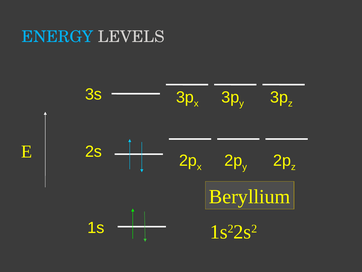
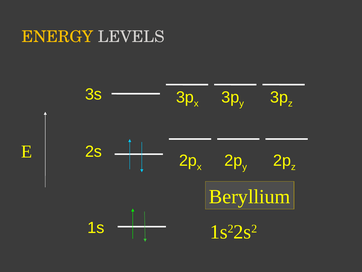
ENERGY colour: light blue -> yellow (57, 37)
